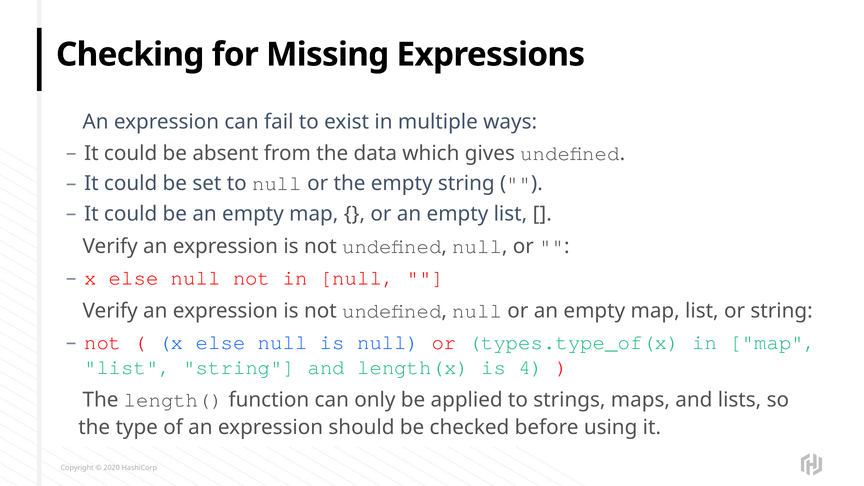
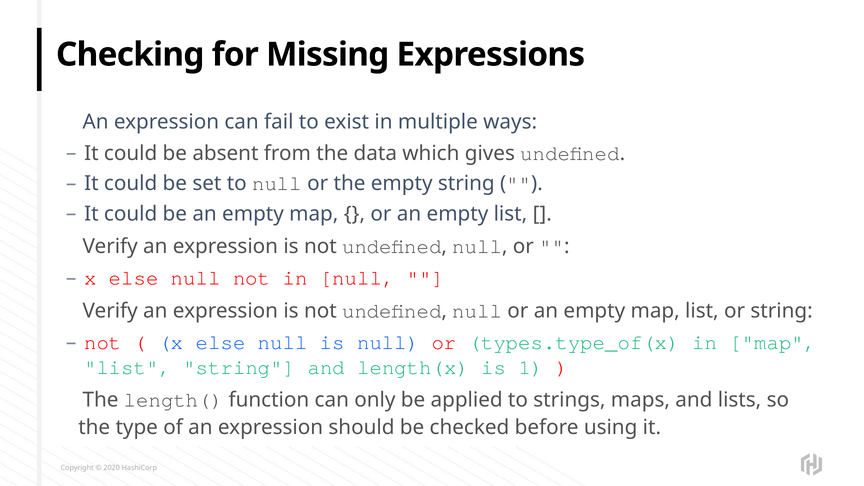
4: 4 -> 1 (531, 367)
